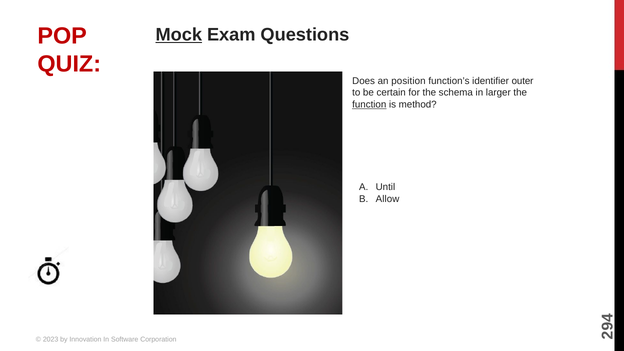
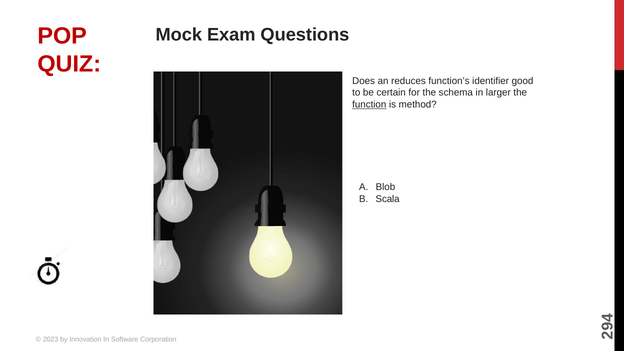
Mock underline: present -> none (179, 35)
position: position -> reduces (409, 81)
outer: outer -> good (523, 81)
Until: Until -> Blob (385, 187)
Allow: Allow -> Scala (388, 199)
